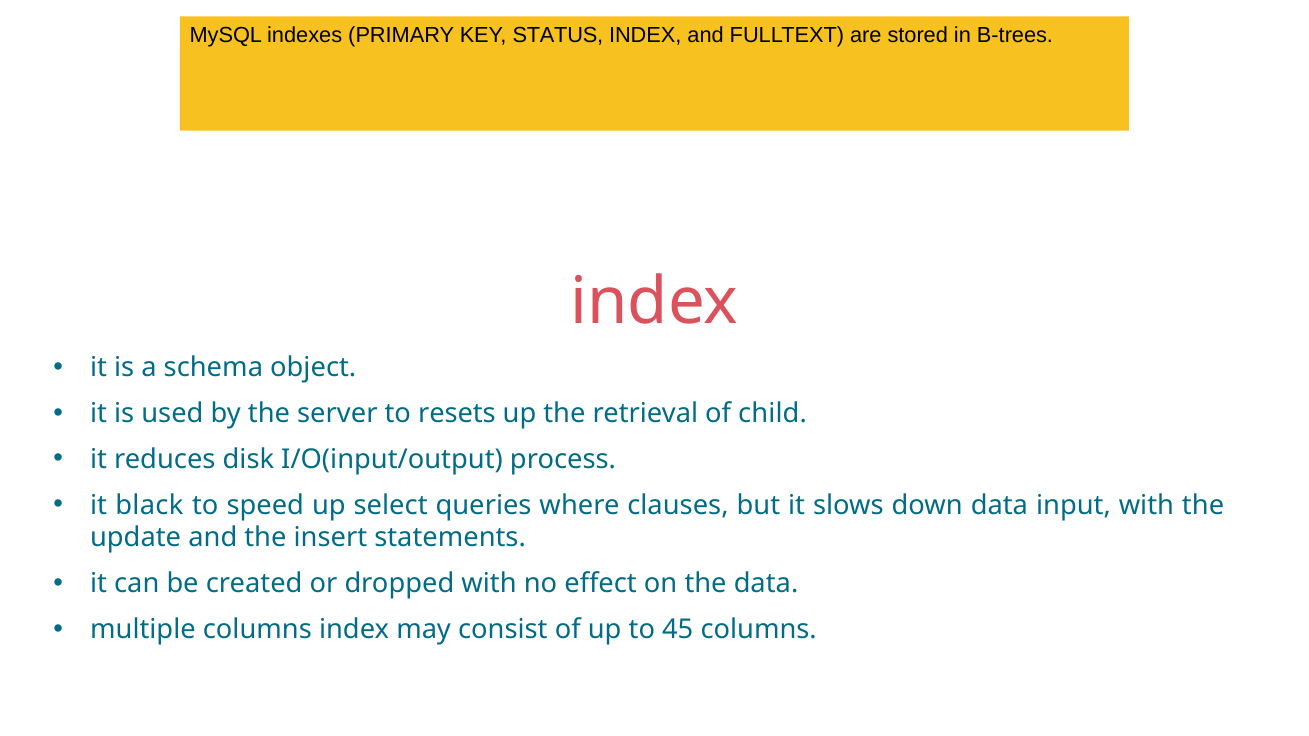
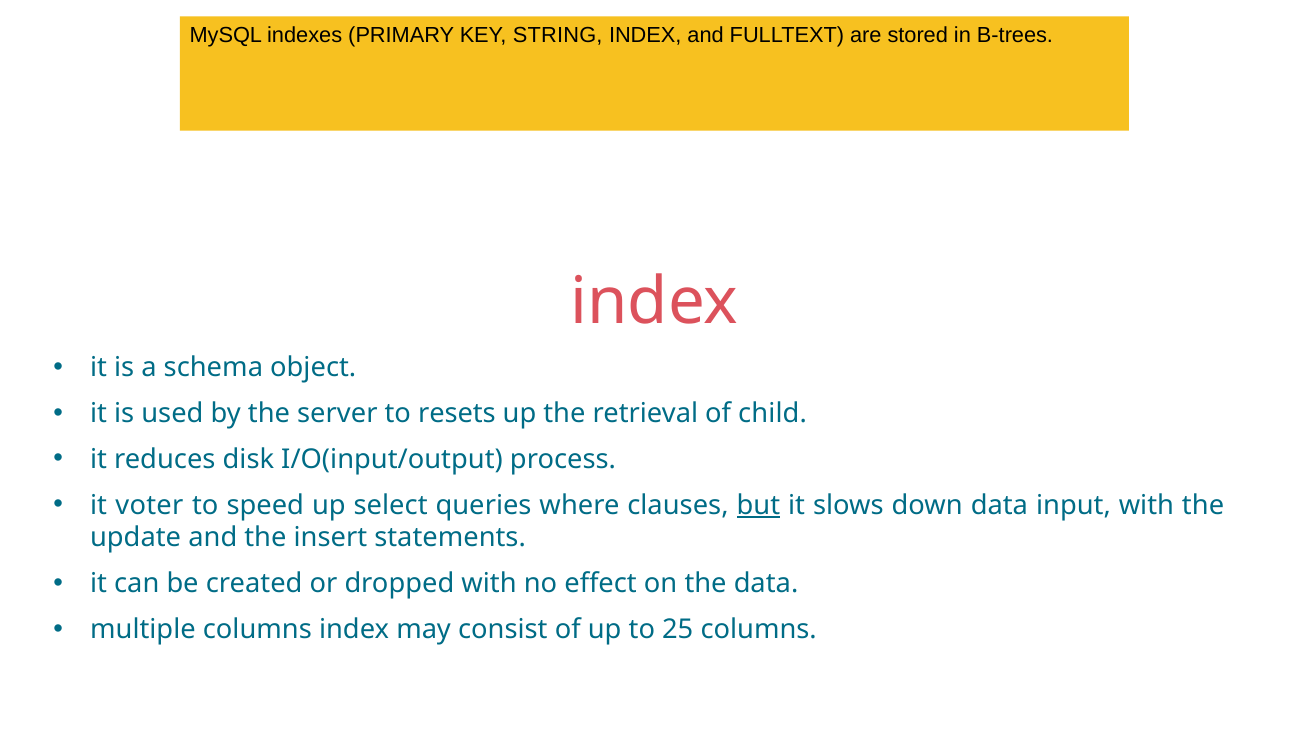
STATUS: STATUS -> STRING (558, 36)
black: black -> voter (149, 505)
but underline: none -> present (758, 505)
45: 45 -> 25 (678, 630)
